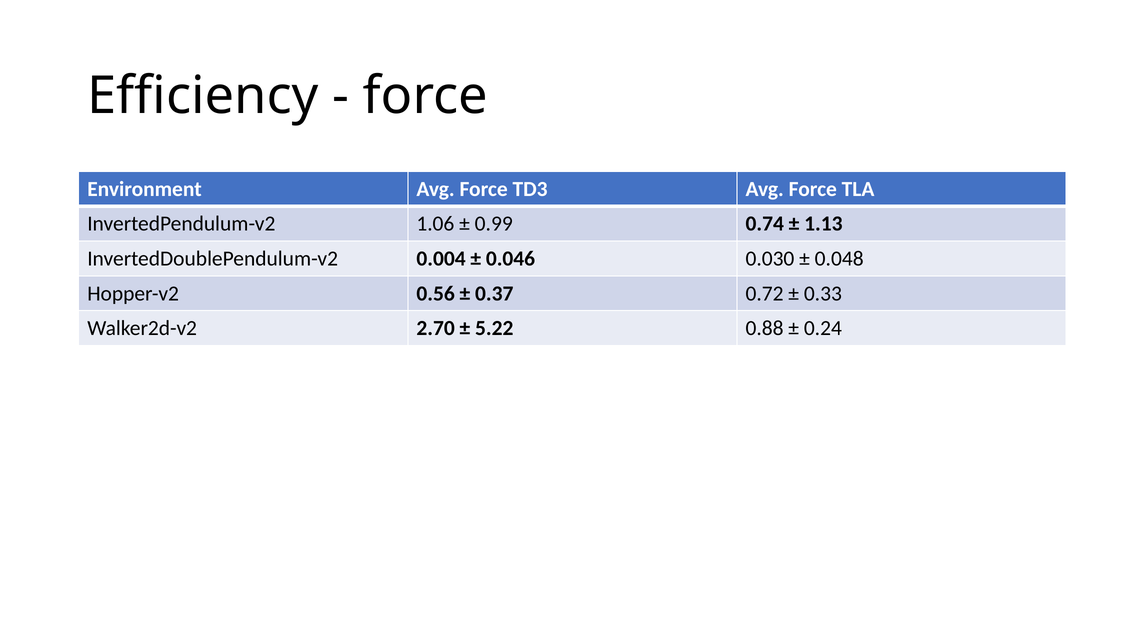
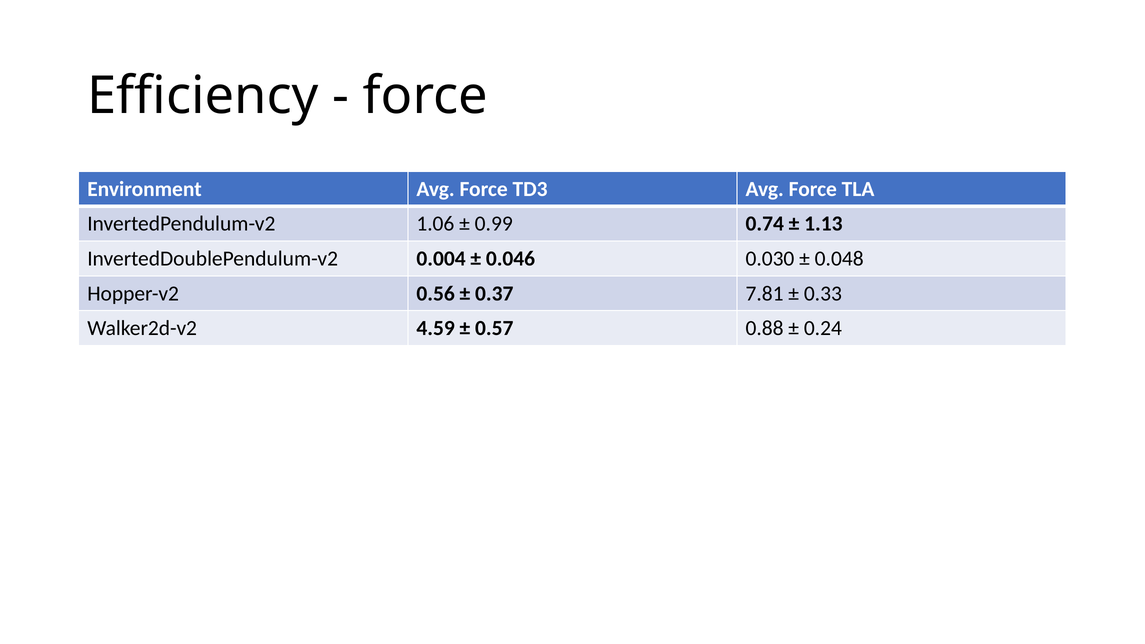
0.72: 0.72 -> 7.81 (765, 294)
2.70: 2.70 -> 4.59 (436, 328)
5.22: 5.22 -> 0.57 (494, 328)
